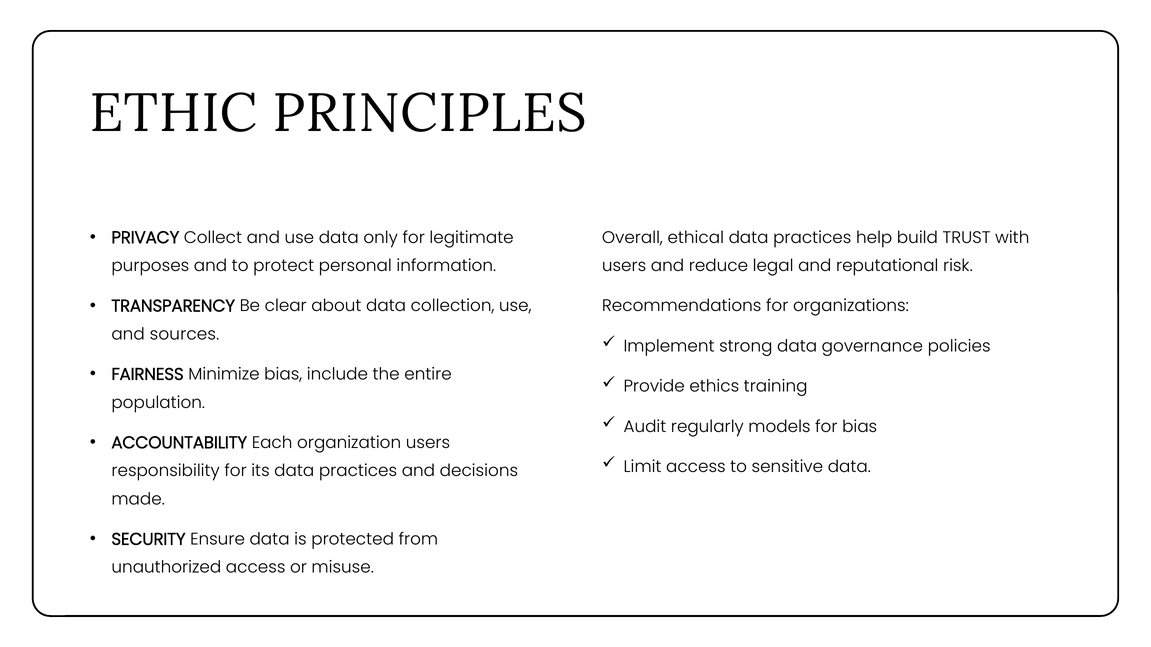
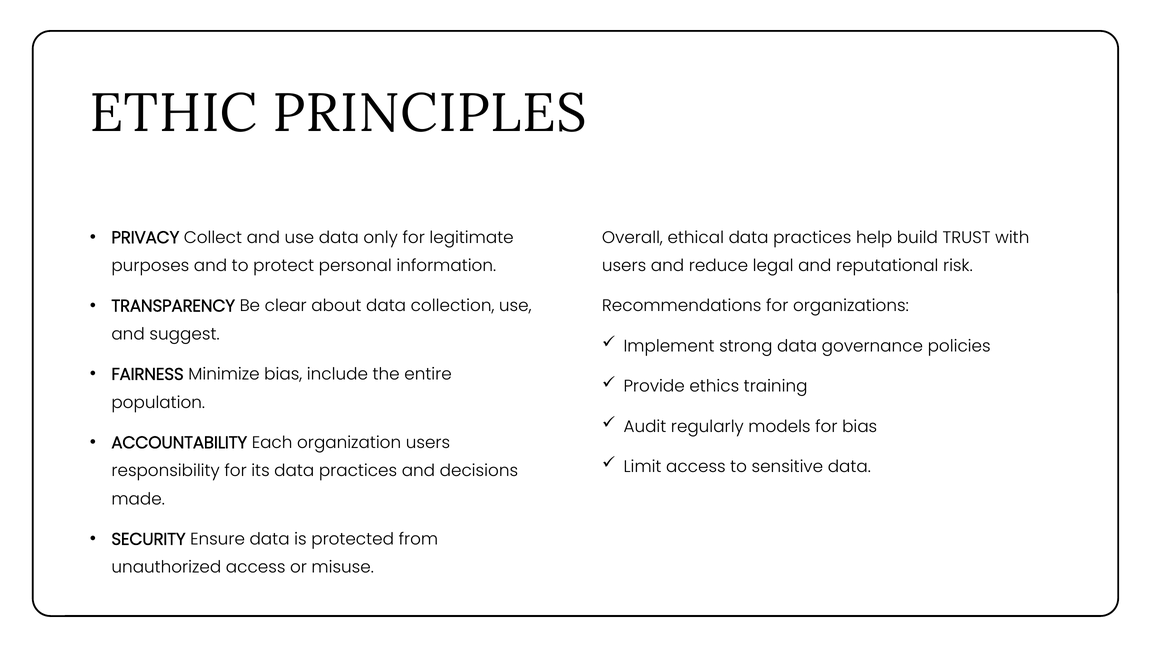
sources: sources -> suggest (185, 334)
